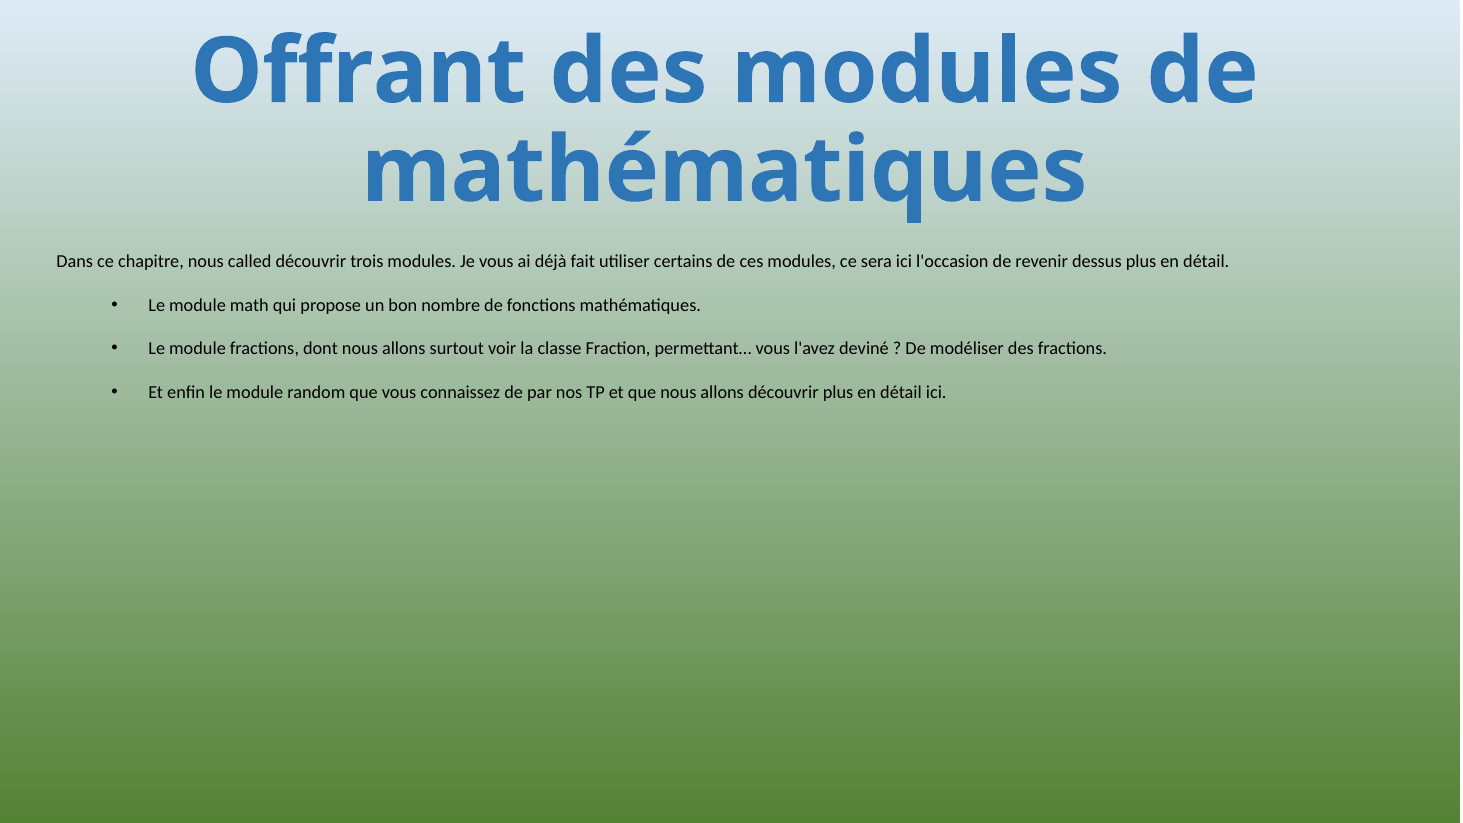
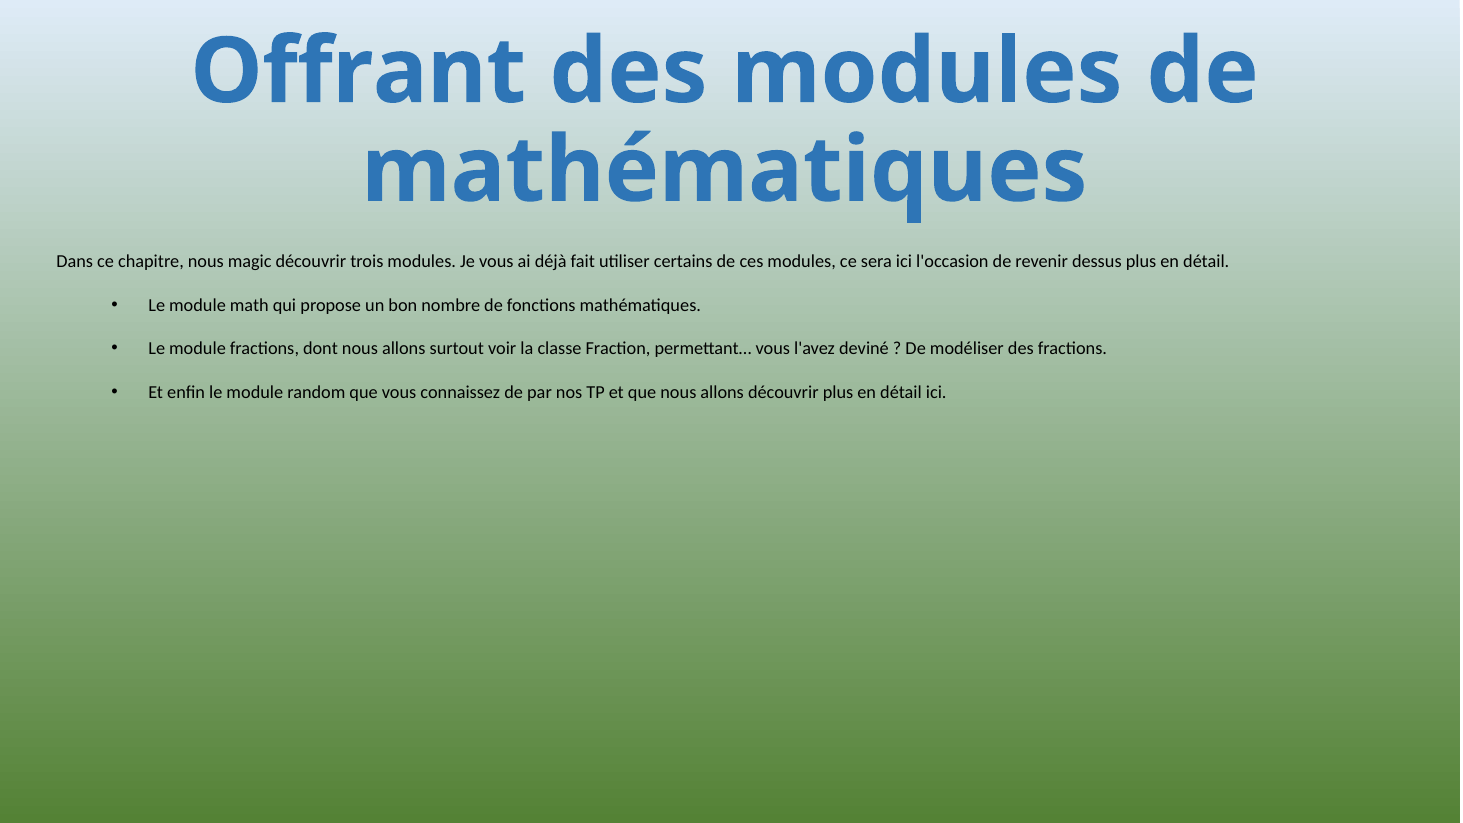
called: called -> magic (250, 261)
